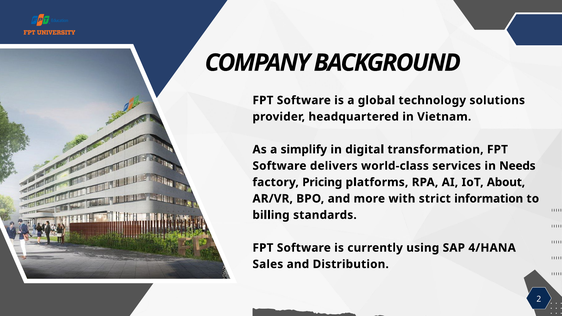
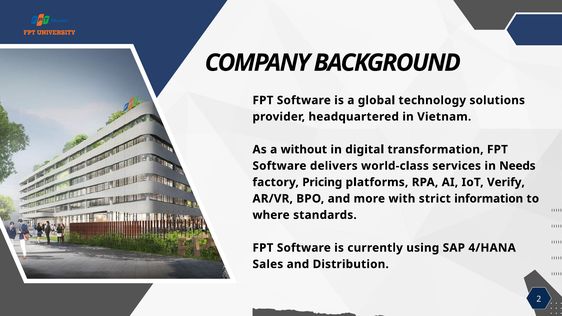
simplify: simplify -> without (304, 150)
About: About -> Verify (506, 182)
billing: billing -> where (271, 215)
